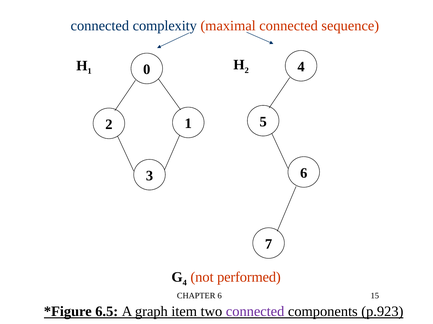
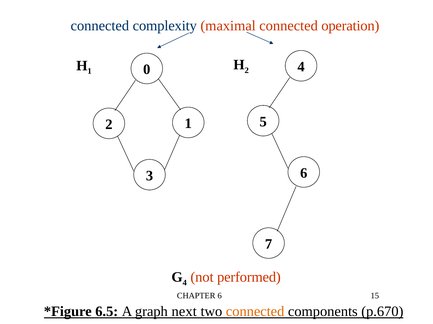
sequence: sequence -> operation (350, 26)
item: item -> next (184, 312)
connected colour: purple -> orange (255, 312)
p.923: p.923 -> p.670 (382, 312)
